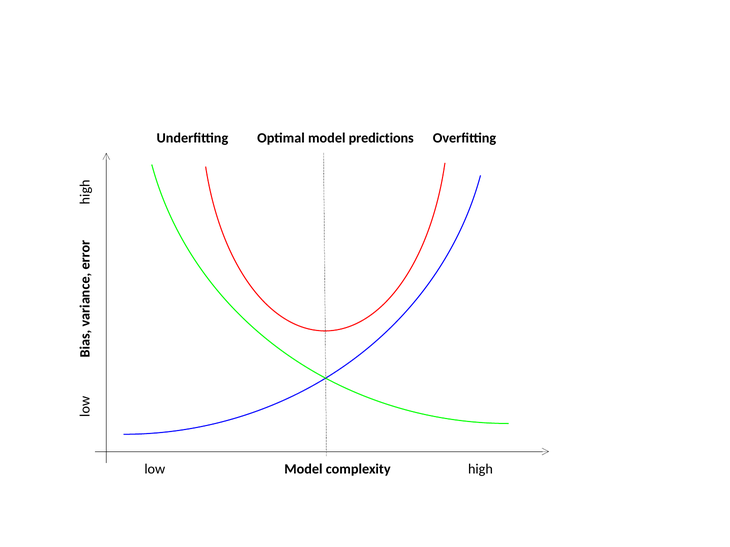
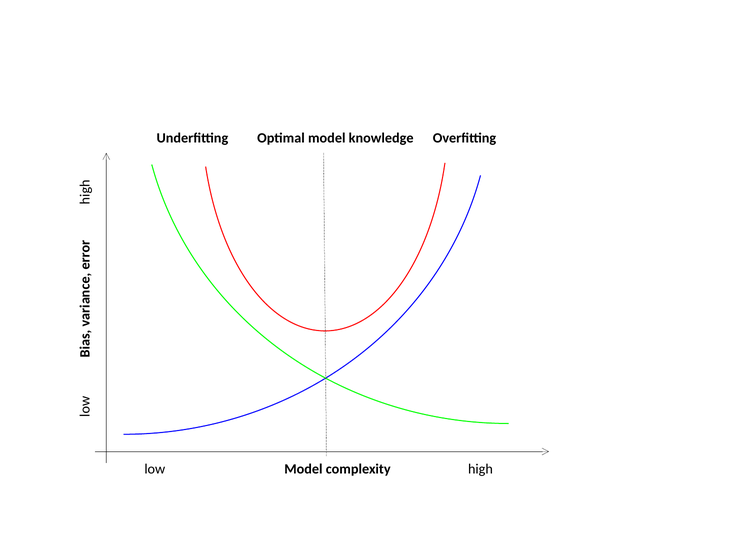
predictions: predictions -> knowledge (381, 138)
